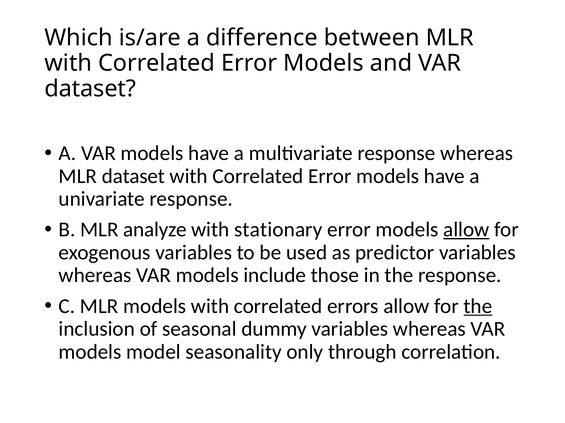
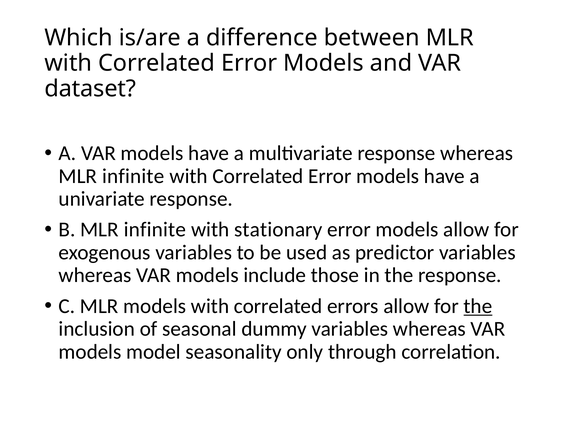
dataset: dataset -> infinite (133, 176)
B MLR analyze: analyze -> infinite (155, 230)
allow underline: present -> none (466, 230)
